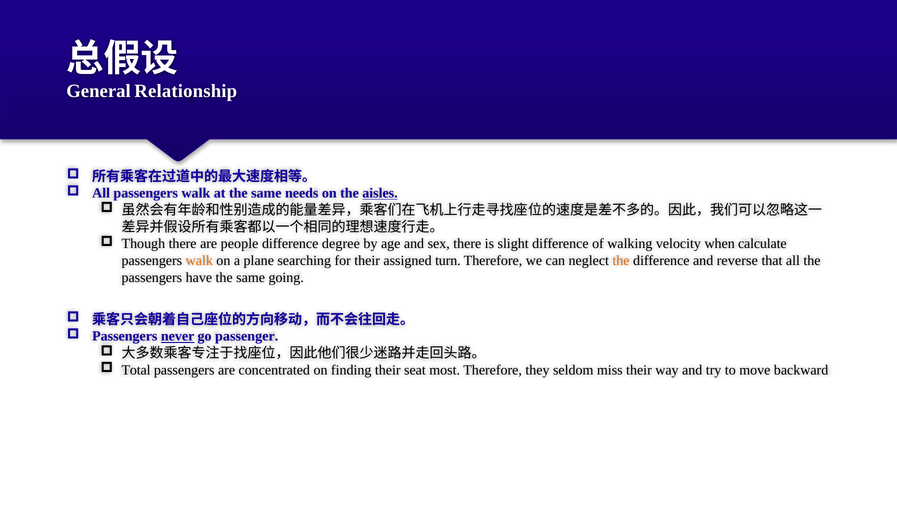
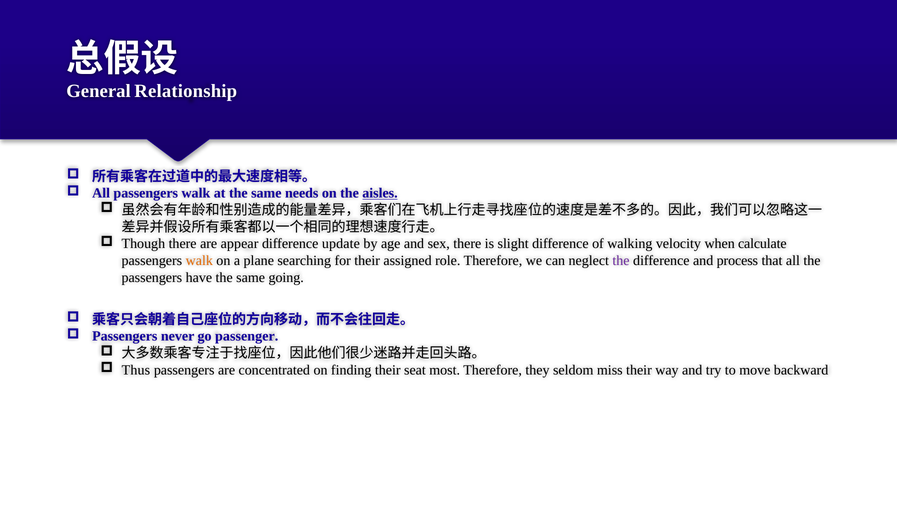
people: people -> appear (240, 244)
degree: degree -> update (341, 244)
turn: turn -> role (448, 260)
the colour: orange -> purple (621, 260)
reverse: reverse -> process (737, 260)
never underline: present -> none (178, 336)
Total: Total -> Thus (136, 370)
